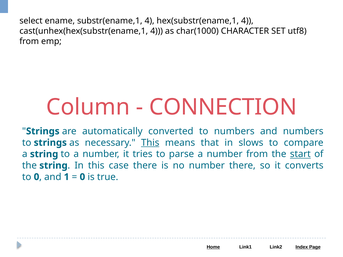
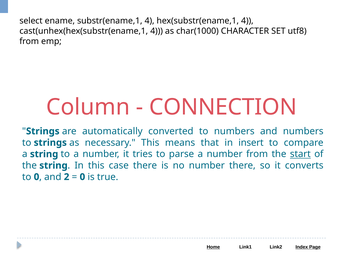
This underline: present -> none (150, 143)
slows: slows -> insert (251, 143)
1: 1 -> 2 (67, 177)
